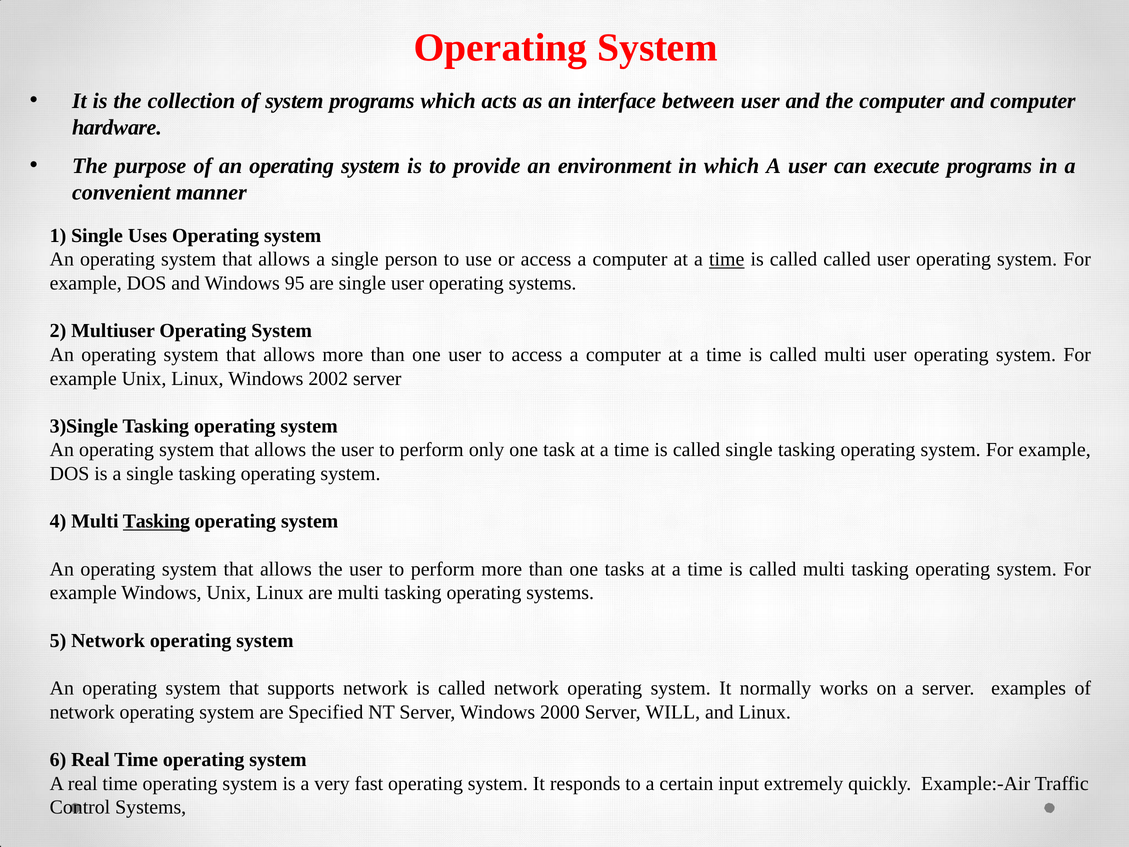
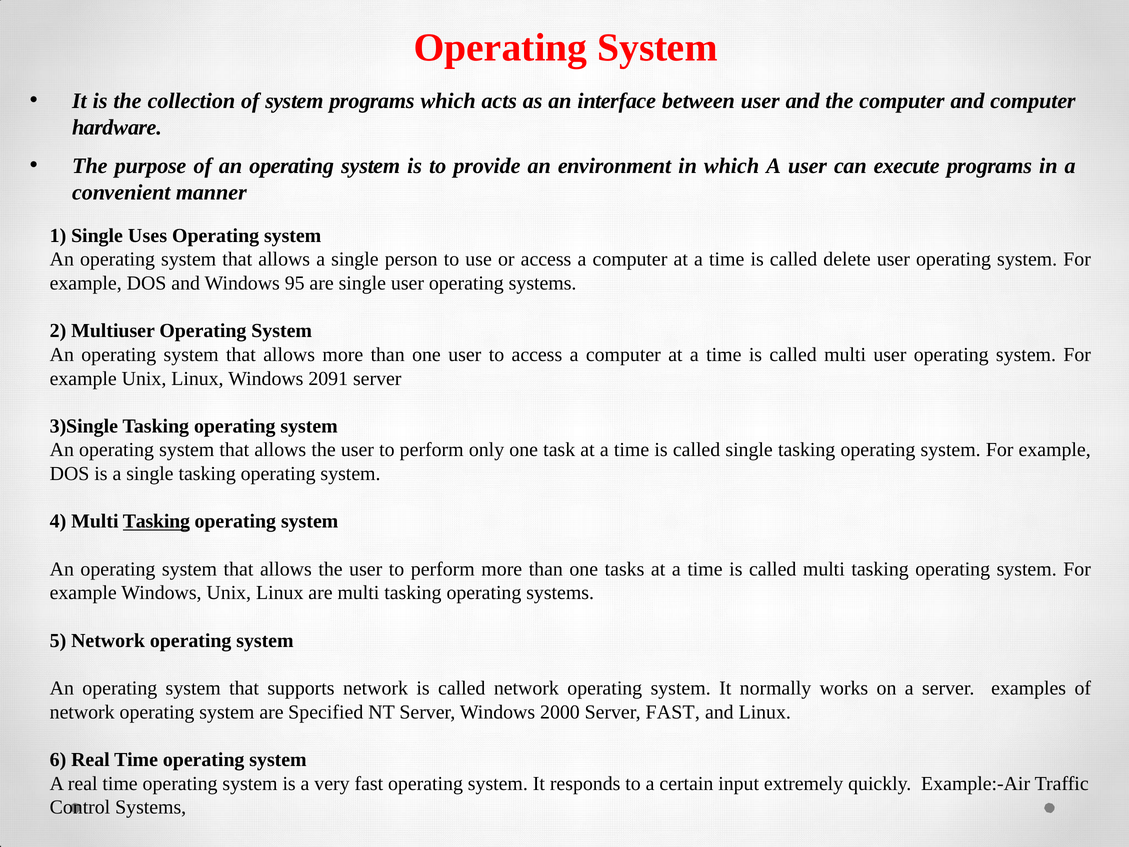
time underline: present -> none (727, 259)
called called: called -> delete (847, 259)
2002: 2002 -> 2091 (328, 378)
Server WILL: WILL -> FAST (673, 712)
